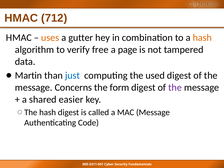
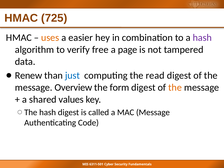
712: 712 -> 725 (54, 18)
gutter: gutter -> easier (81, 38)
hash colour: orange -> purple (202, 38)
Martin: Martin -> Renew (29, 76)
used: used -> read (155, 76)
Concerns: Concerns -> Overview (73, 87)
the colour: purple -> orange (175, 87)
easier: easier -> values (71, 99)
